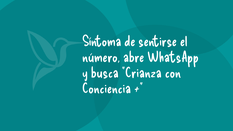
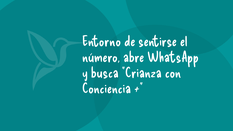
Síntoma: Síntoma -> Entorno (102, 42)
